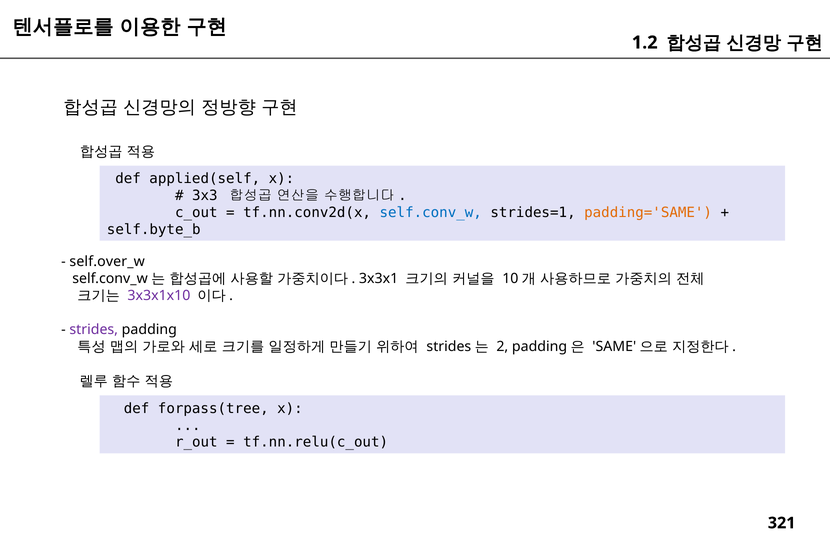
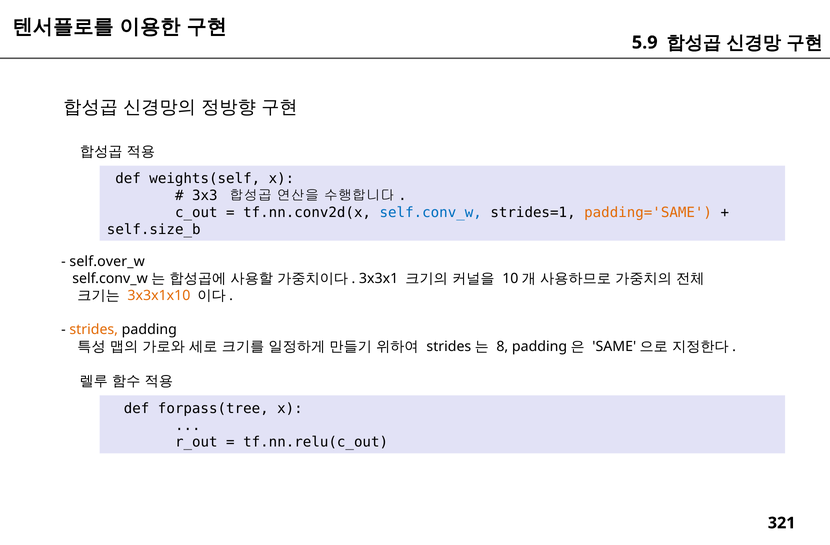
1.2: 1.2 -> 5.9 (645, 43)
applied(self: applied(self -> weights(self (205, 179)
self.byte_b: self.byte_b -> self.size_b (154, 230)
3x3x1x10 colour: purple -> orange (159, 296)
strides colour: purple -> orange (94, 330)
2: 2 -> 8 (502, 347)
